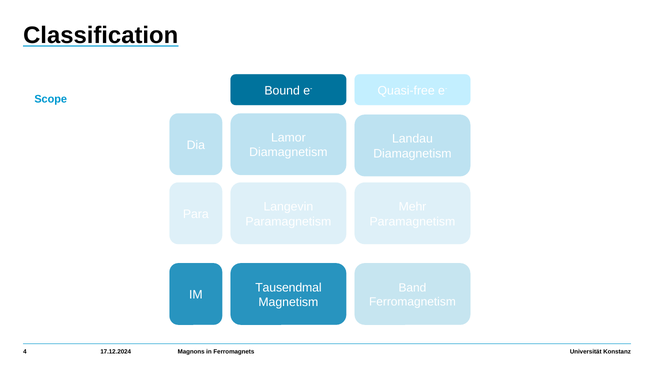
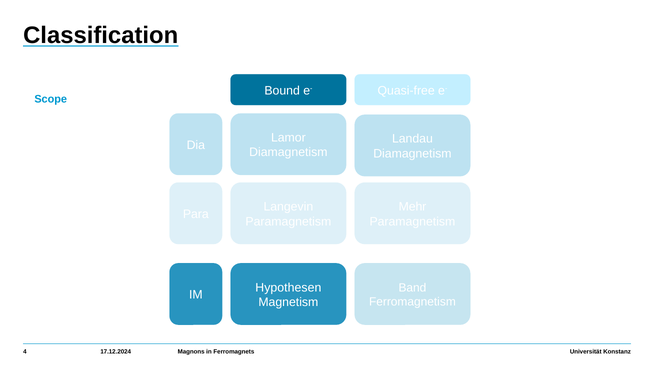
Tausendmal: Tausendmal -> Hypothesen (288, 287)
